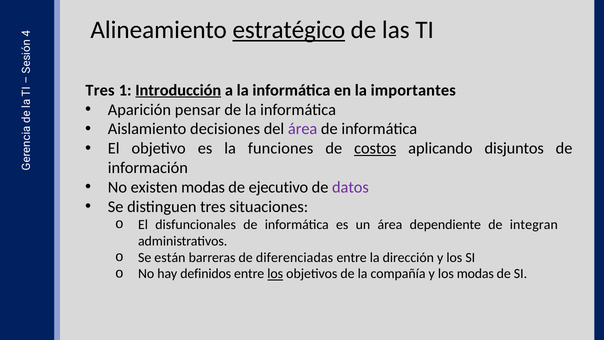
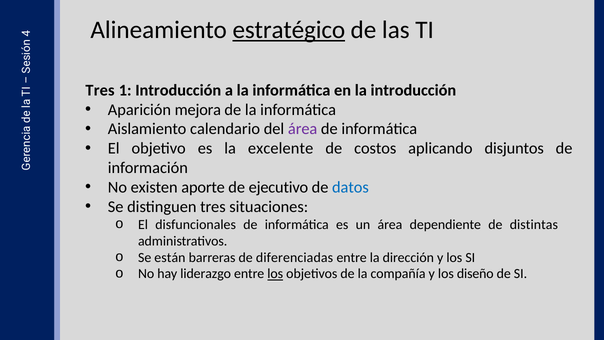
Introducción underline: present -> none (178, 90)
la importantes: importantes -> introducción (413, 90)
pensar: pensar -> mejora (198, 110)
decisiones: decisiones -> calendario (225, 129)
funciones: funciones -> excelente (281, 148)
costos underline: present -> none (375, 148)
existen modas: modas -> aporte (203, 187)
datos colour: purple -> blue (350, 187)
integran: integran -> distintas (534, 224)
definidos: definidos -> liderazgo (206, 274)
los modas: modas -> diseño (475, 274)
